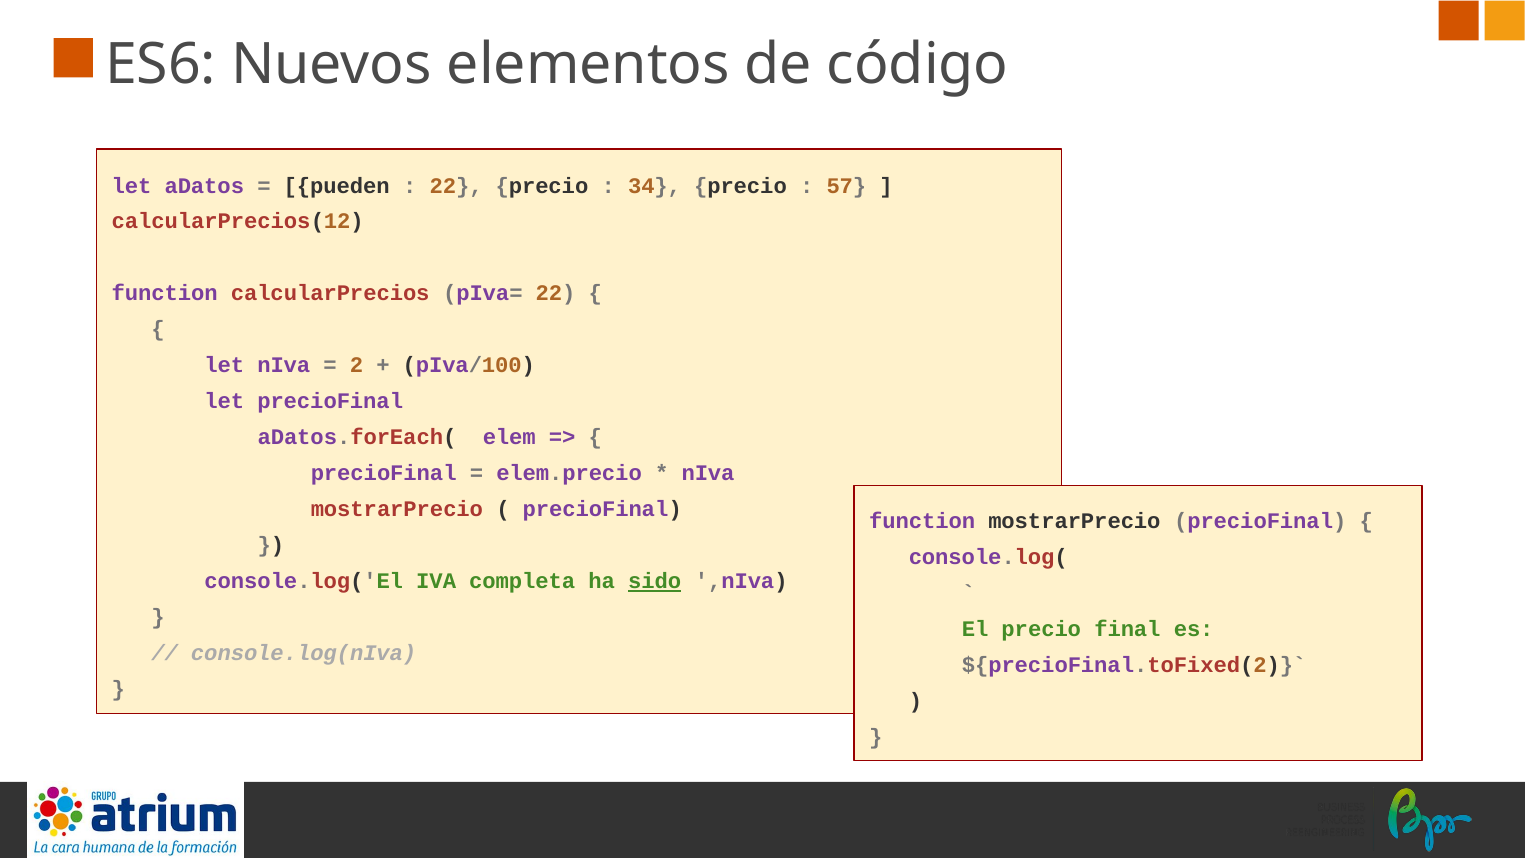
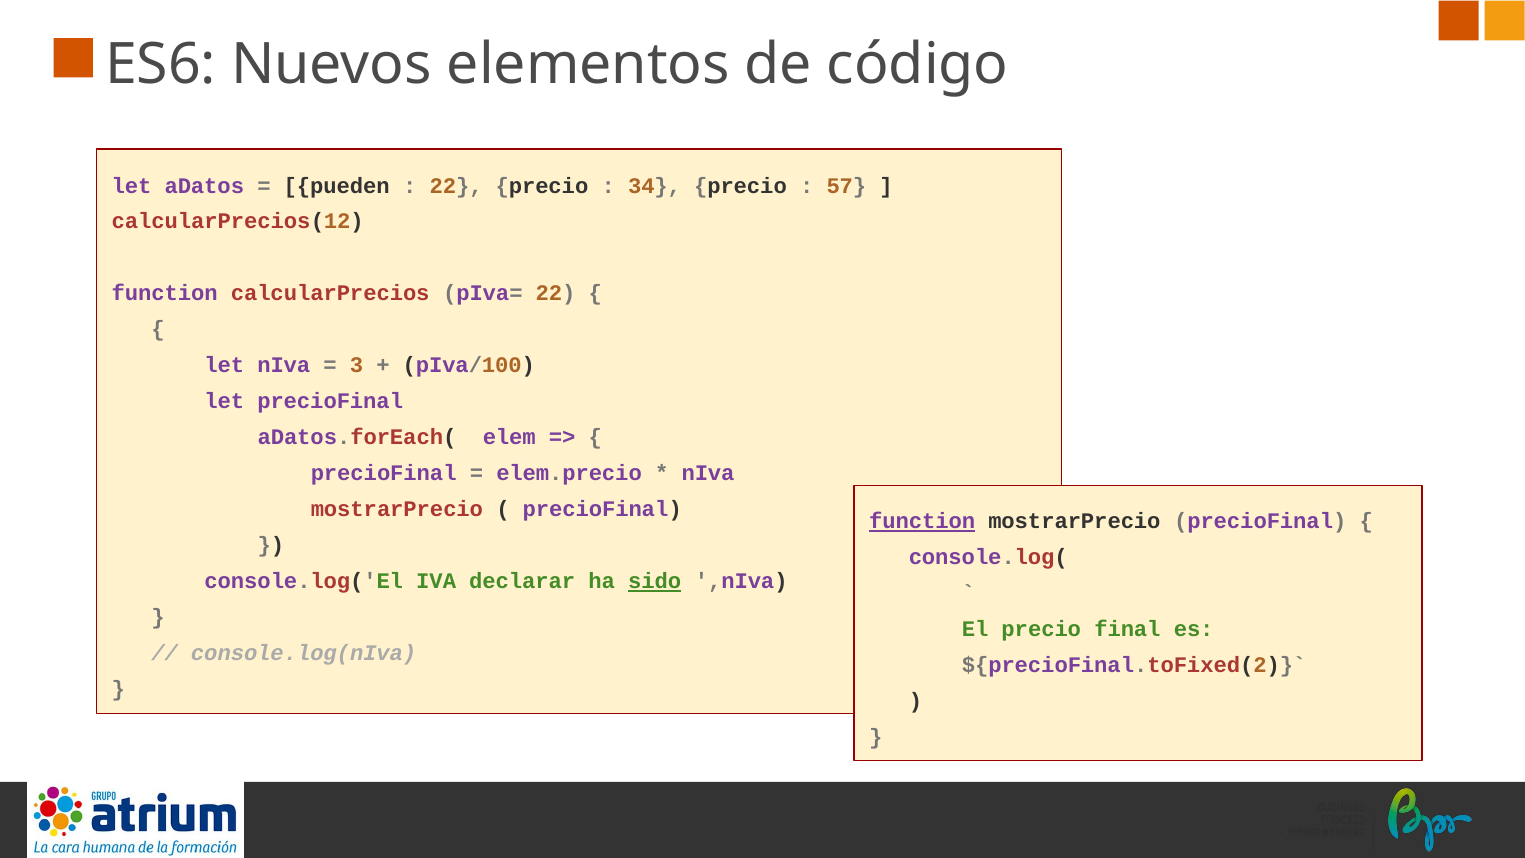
2: 2 -> 3 (357, 365)
function underline: none -> present (922, 521)
completa: completa -> declarar (522, 581)
